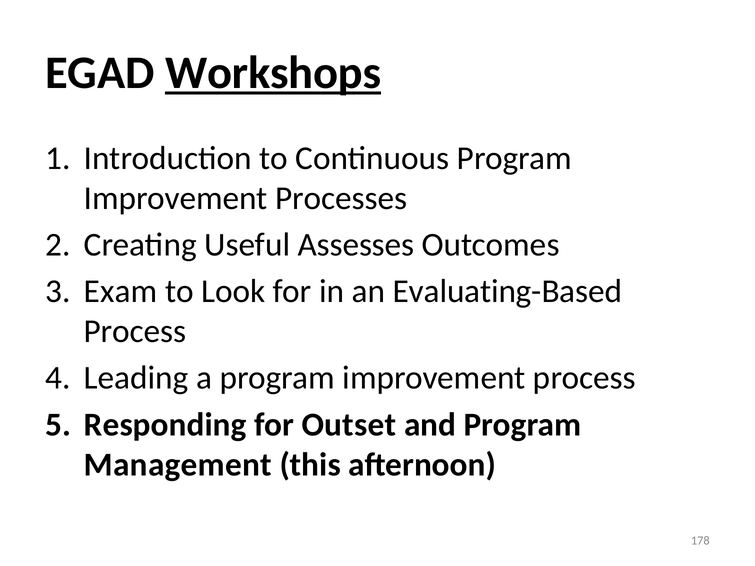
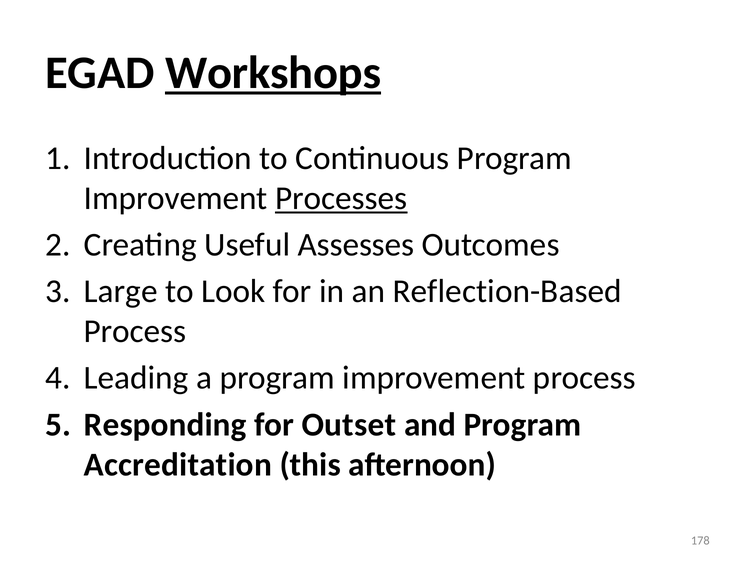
Processes underline: none -> present (341, 198)
Exam: Exam -> Large (121, 292)
Evaluating-Based: Evaluating-Based -> Reflection-Based (507, 292)
Management: Management -> Accreditation (178, 465)
